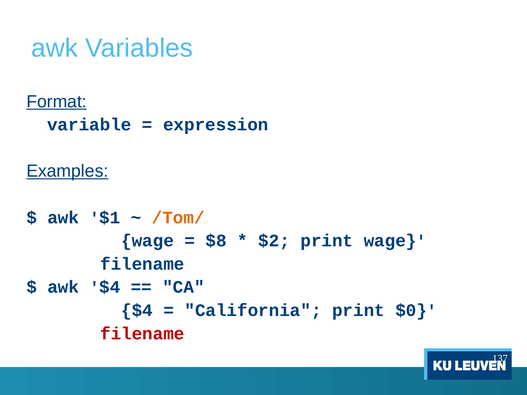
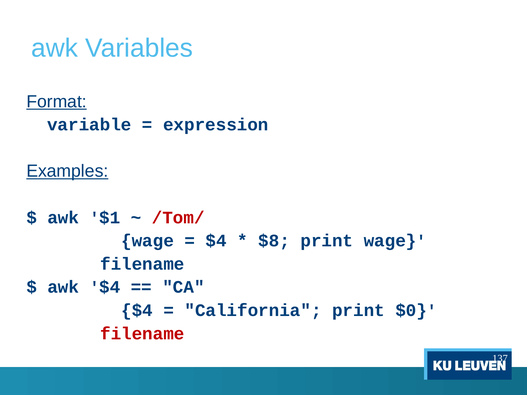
/Tom/ colour: orange -> red (178, 218)
$8: $8 -> $4 (216, 241)
$2: $2 -> $8 (274, 241)
